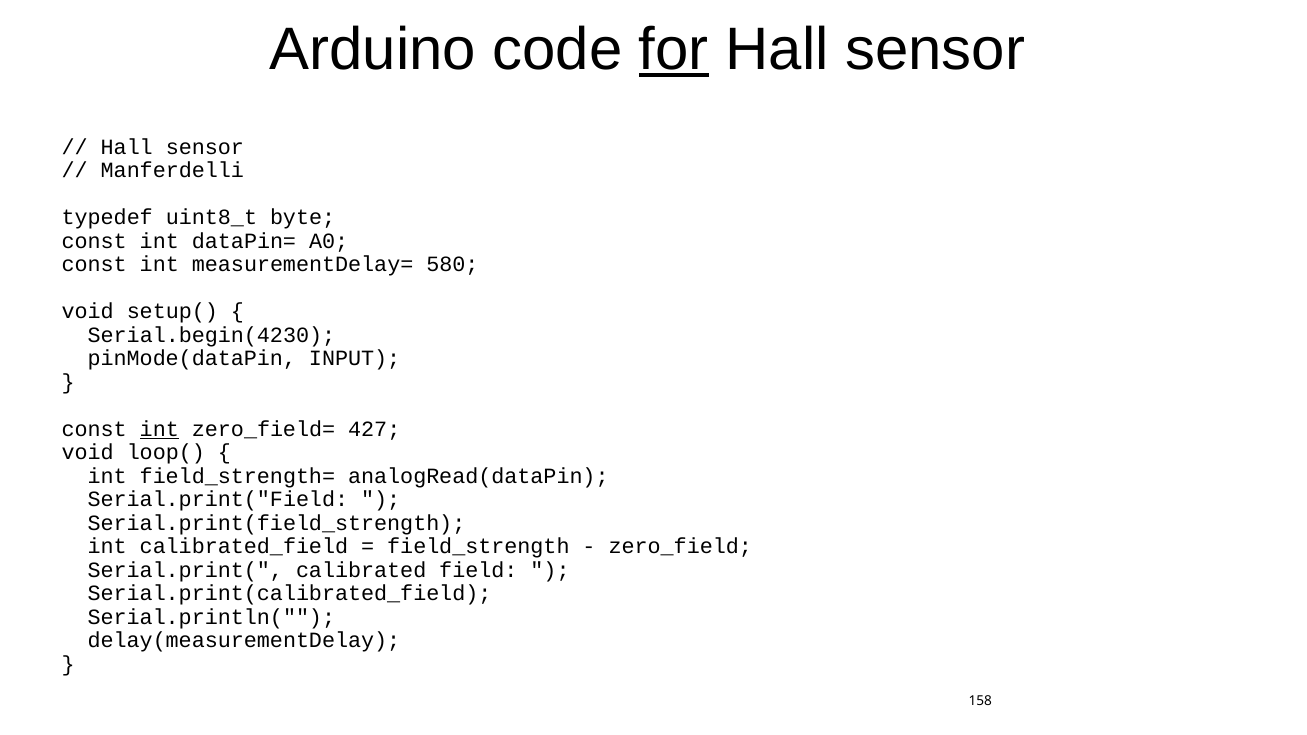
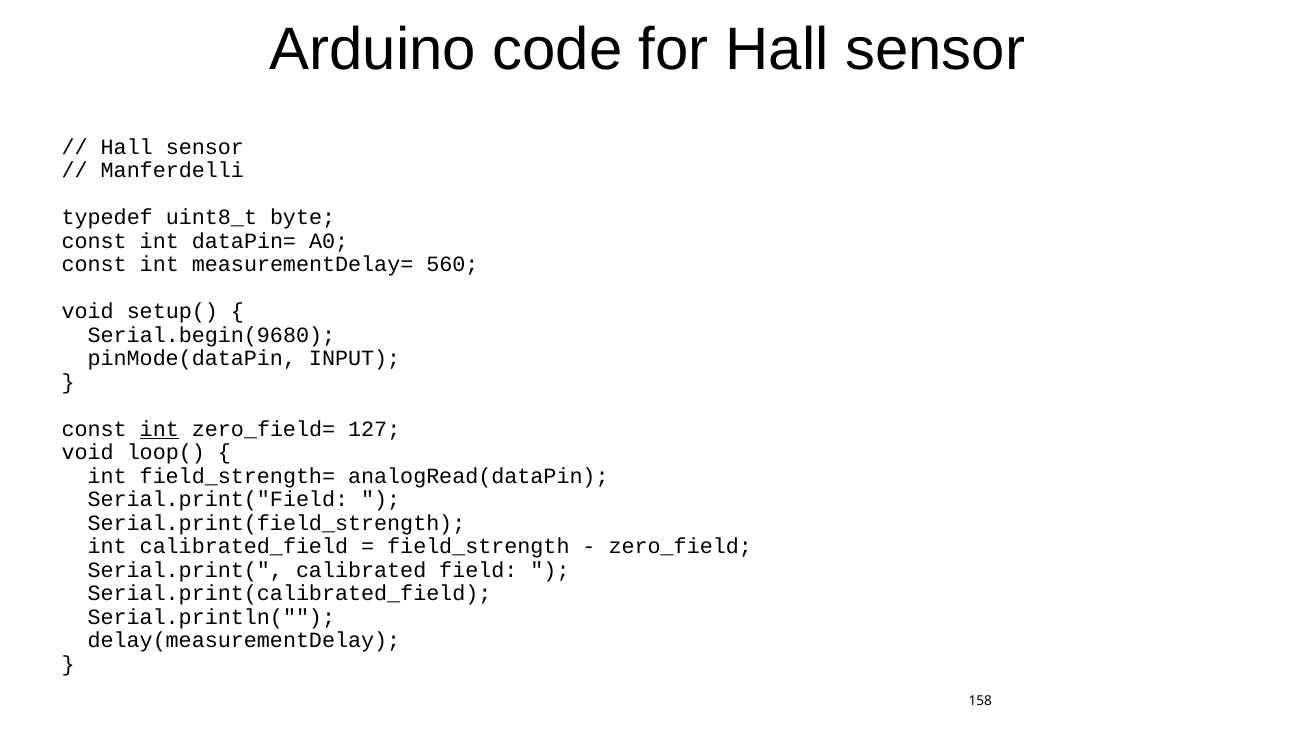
for underline: present -> none (674, 49)
580: 580 -> 560 (452, 265)
Serial.begin(4230: Serial.begin(4230 -> Serial.begin(9680 (211, 335)
427: 427 -> 127 (374, 429)
